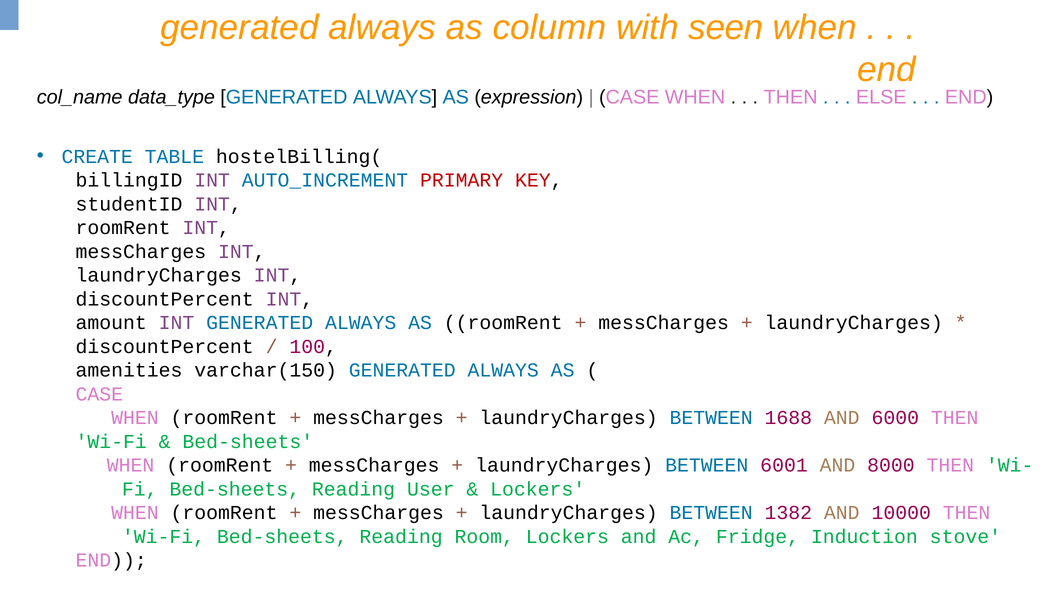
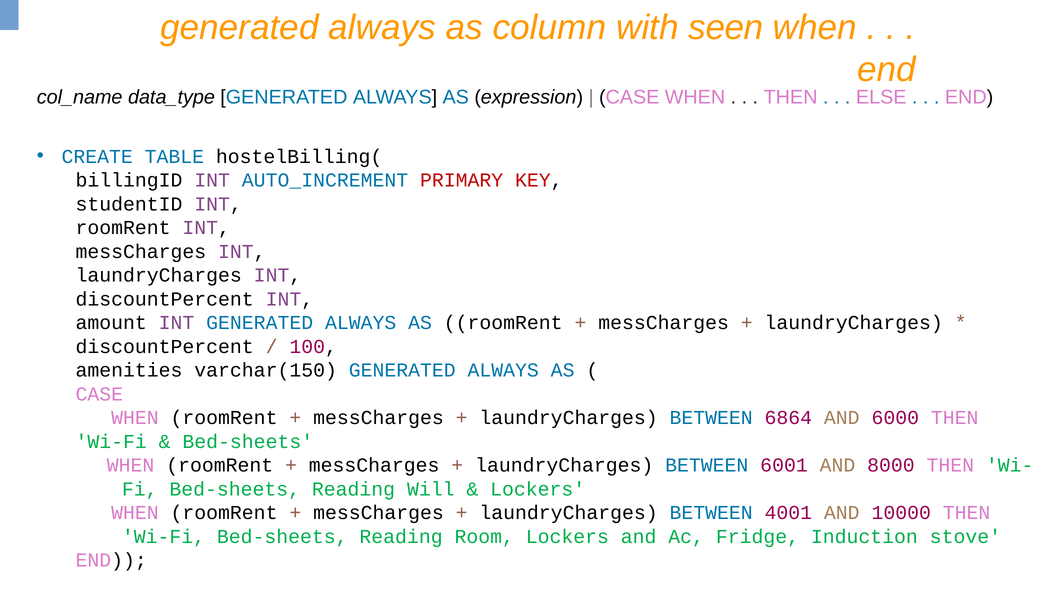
1688: 1688 -> 6864 (788, 418)
User: User -> Will (431, 489)
1382: 1382 -> 4001 (788, 513)
